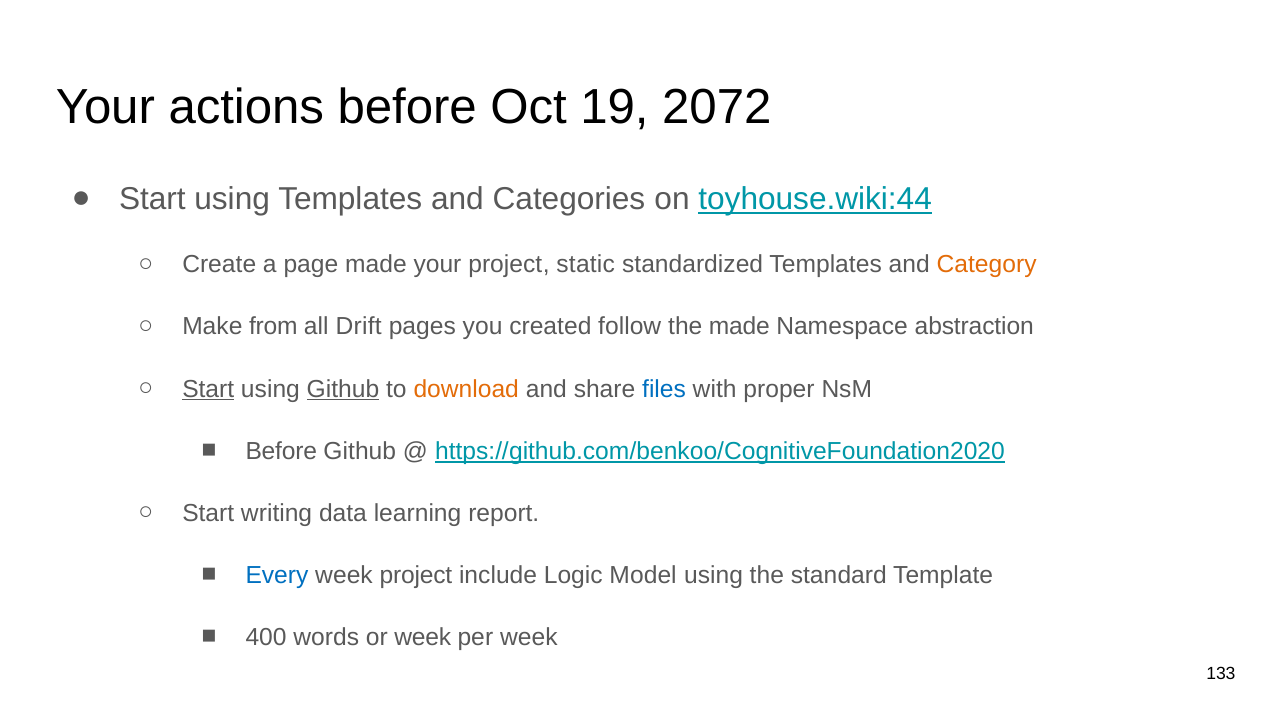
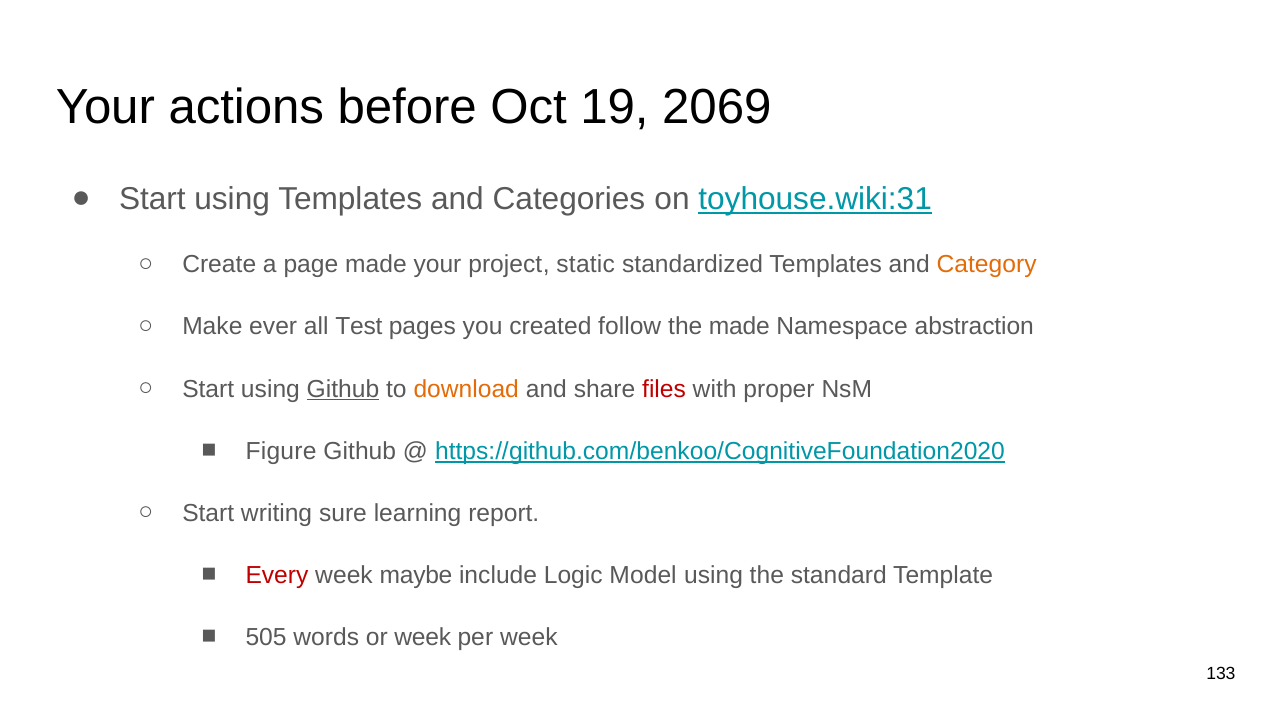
2072: 2072 -> 2069 (717, 107)
toyhouse.wiki:44: toyhouse.wiki:44 -> toyhouse.wiki:31 (815, 199)
from: from -> ever (273, 327)
Drift: Drift -> Test (359, 327)
Start underline: present -> none (208, 389)
files colour: blue -> red (664, 389)
Before: Before -> Figure (281, 451)
data: data -> sure (343, 513)
Every colour: blue -> red (277, 575)
week project: project -> maybe (416, 575)
400: 400 -> 505 (266, 637)
